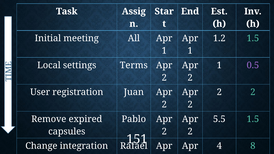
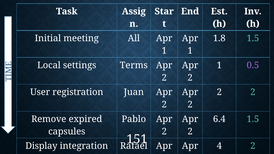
1.2: 1.2 -> 1.8 (219, 38)
5.5: 5.5 -> 6.4 (219, 119)
Change: Change -> Display (41, 146)
4 8: 8 -> 2 (253, 146)
